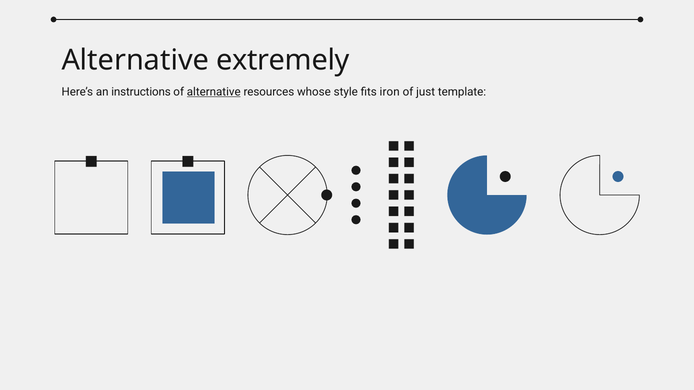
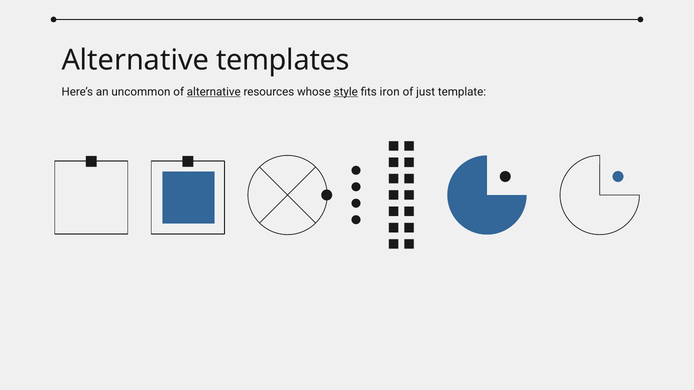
extremely: extremely -> templates (283, 60)
instructions: instructions -> uncommon (141, 92)
style underline: none -> present (346, 92)
